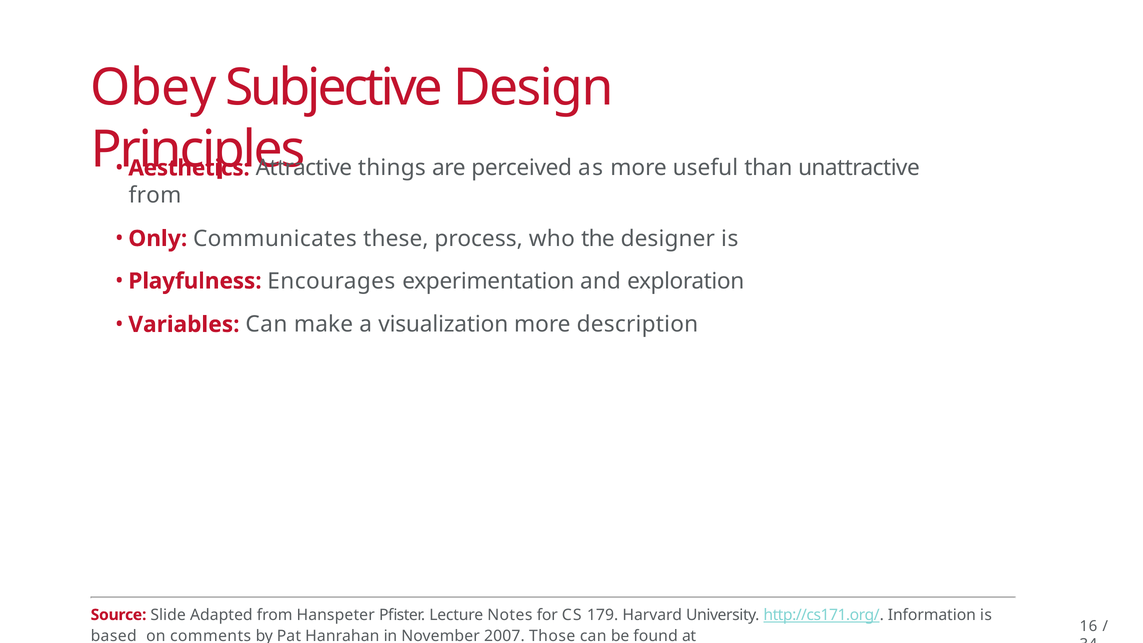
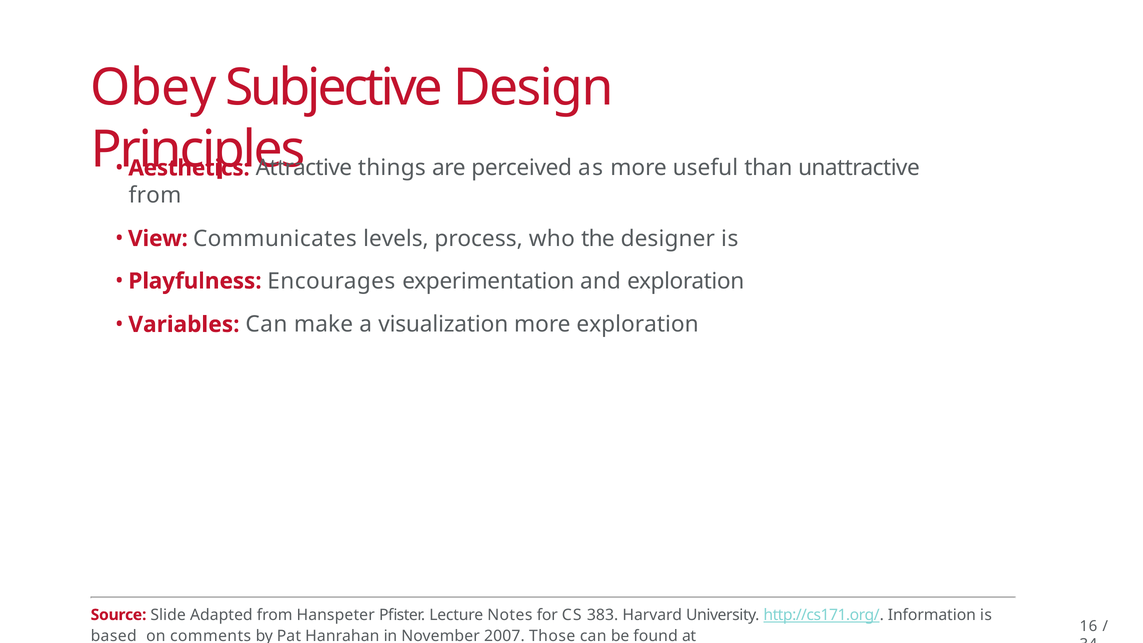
Only: Only -> View (158, 239)
these: these -> levels (396, 239)
more description: description -> exploration (638, 325)
179: 179 -> 383 (603, 615)
